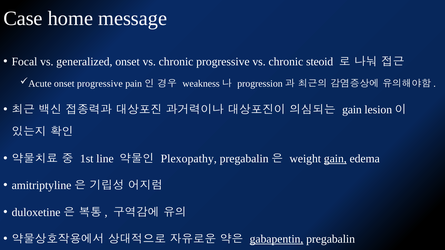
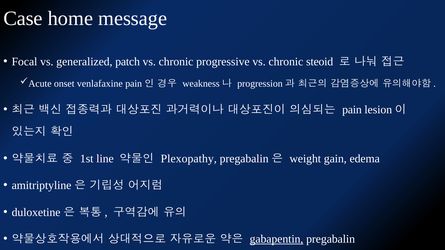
generalized onset: onset -> patch (128, 62)
onset progressive: progressive -> venlafaxine (100, 84)
gain: gain -> pain (352, 110)
gain underline: present -> none (335, 159)
